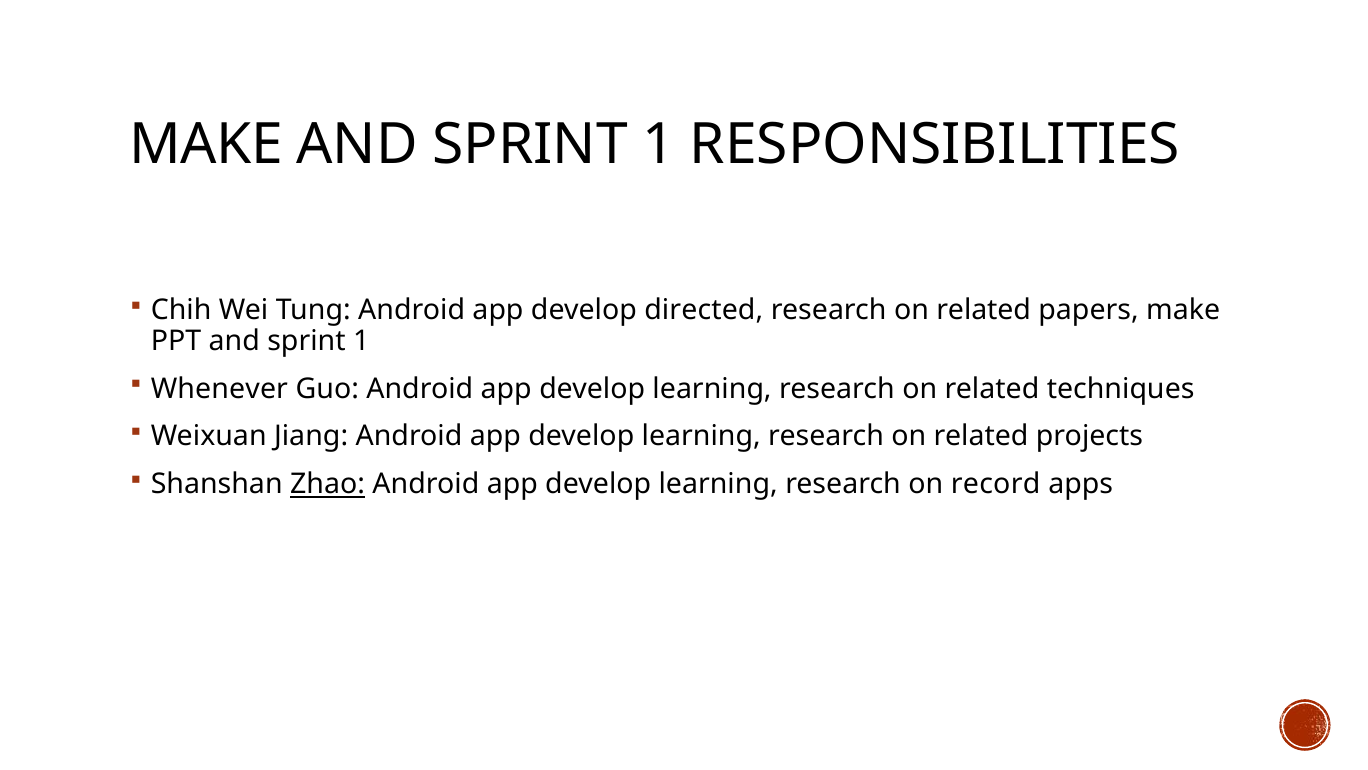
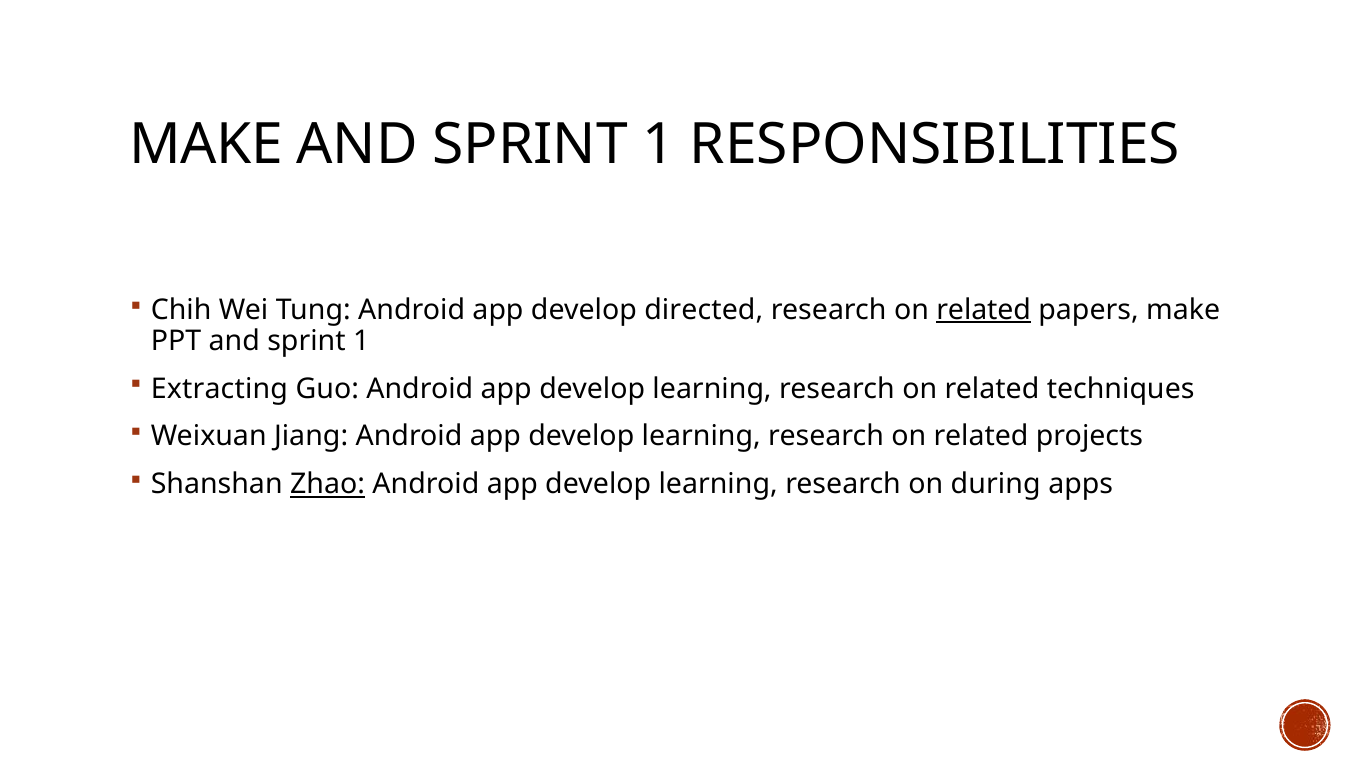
related underline: none -> present (984, 310)
Whenever: Whenever -> Extracting (219, 388)
record: record -> during (996, 484)
